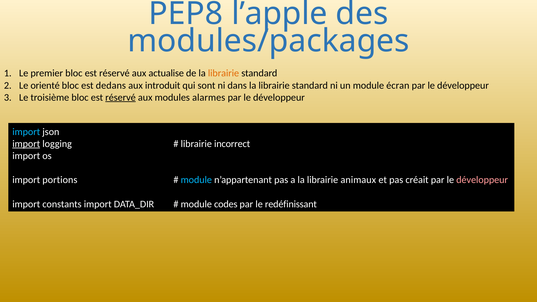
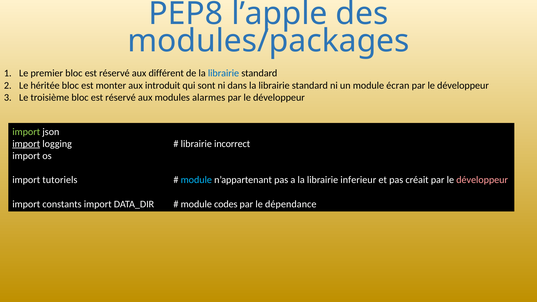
actualise: actualise -> différent (166, 73)
librairie colour: orange -> blue (224, 73)
orienté: orienté -> héritée (45, 85)
dedans: dedans -> monter (111, 85)
réservé underline: present -> none (121, 97)
import colour: light blue -> light green (26, 132)
portions: portions -> tutoriels (60, 180)
animaux: animaux -> inferieur (358, 180)
redéfinissant: redéfinissant -> dépendance (291, 204)
